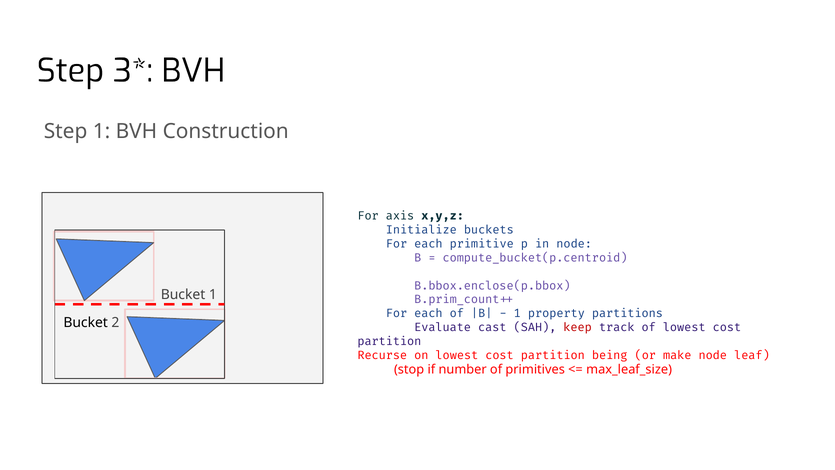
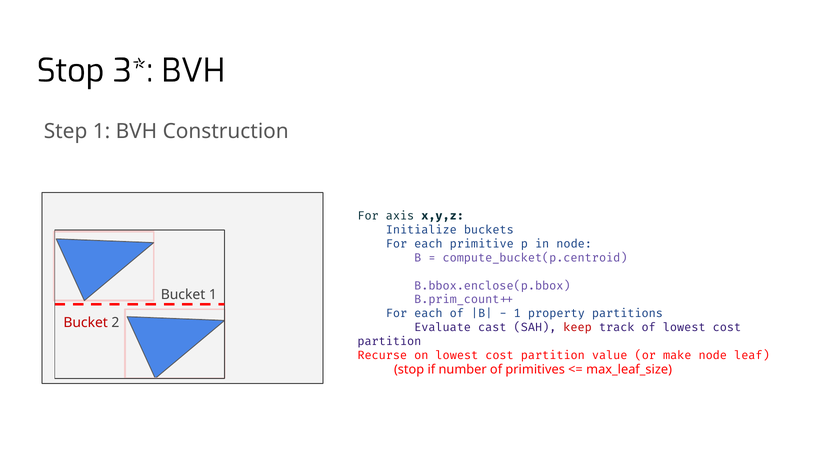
Step: Step -> Stop (71, 71)
Bucket colour: black -> red (86, 322)
being: being -> value (610, 355)
